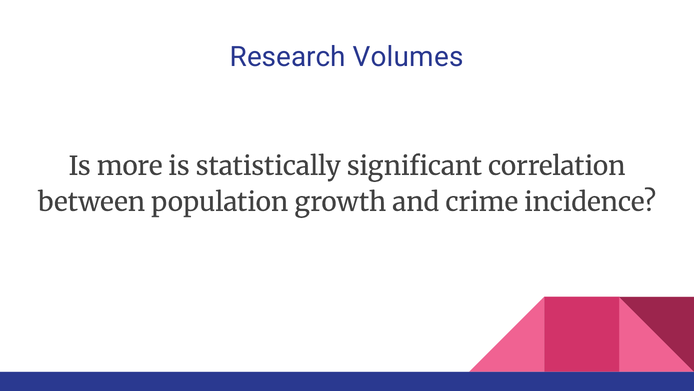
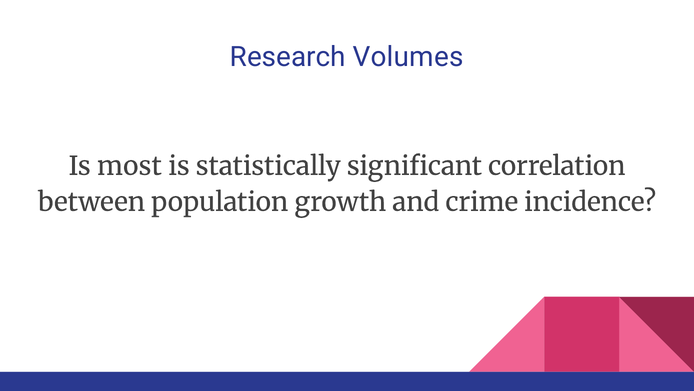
more: more -> most (129, 166)
